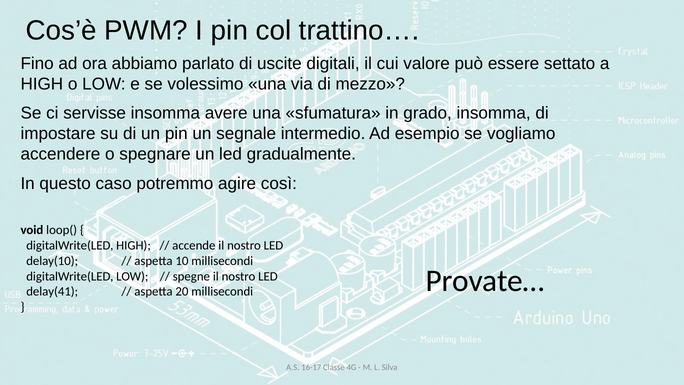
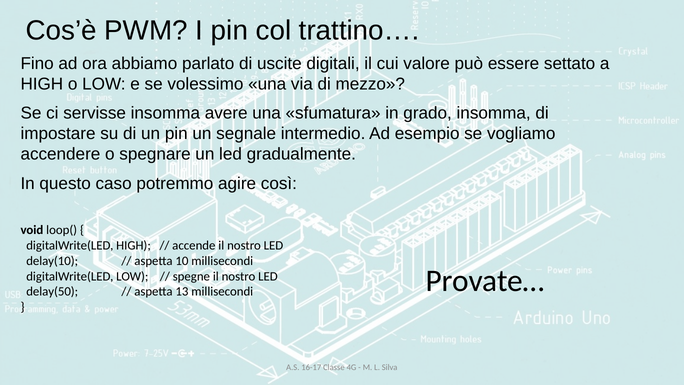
delay(41: delay(41 -> delay(50 (52, 292)
20: 20 -> 13 (182, 292)
